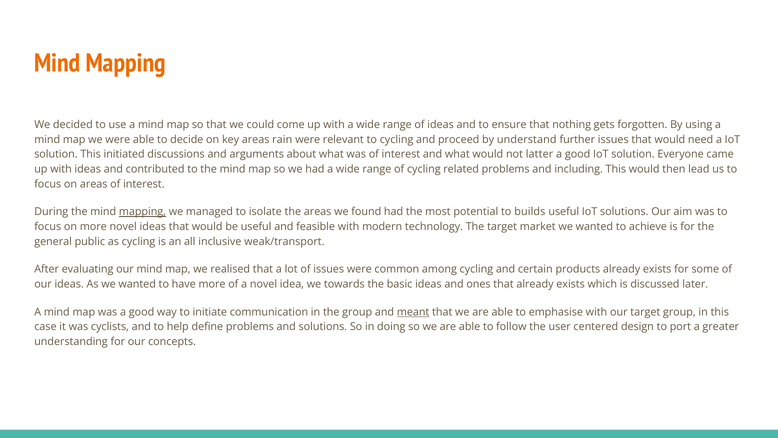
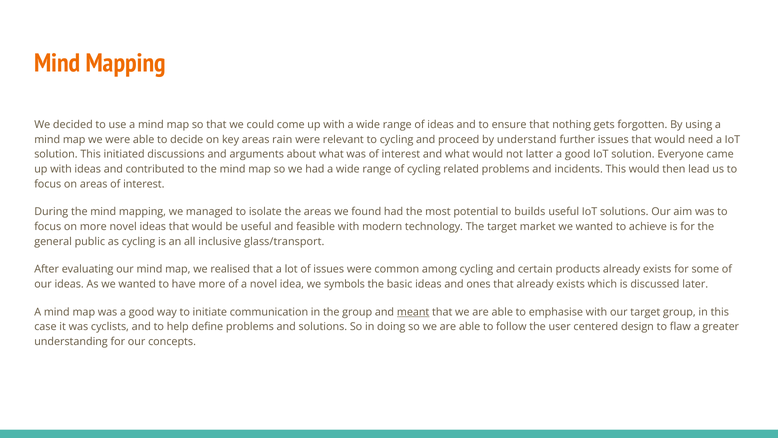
including: including -> incidents (579, 169)
mapping underline: present -> none (142, 212)
weak/transport: weak/transport -> glass/transport (284, 241)
towards: towards -> symbols (344, 284)
port: port -> flaw (680, 327)
